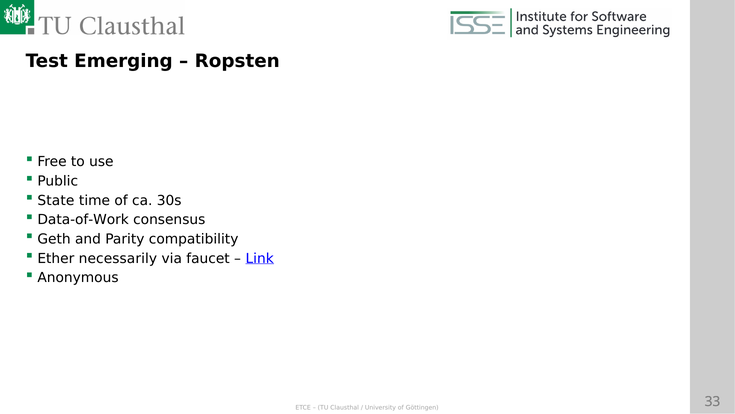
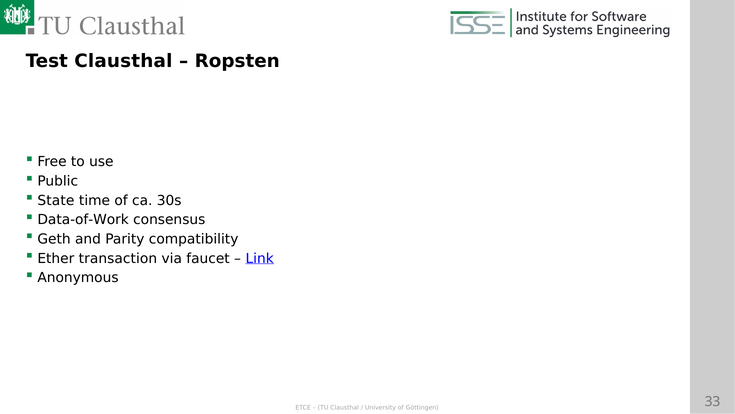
Test Emerging: Emerging -> Clausthal (123, 61)
necessarily: necessarily -> transaction (118, 258)
